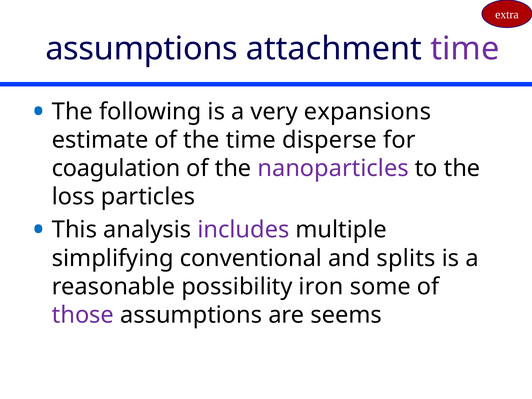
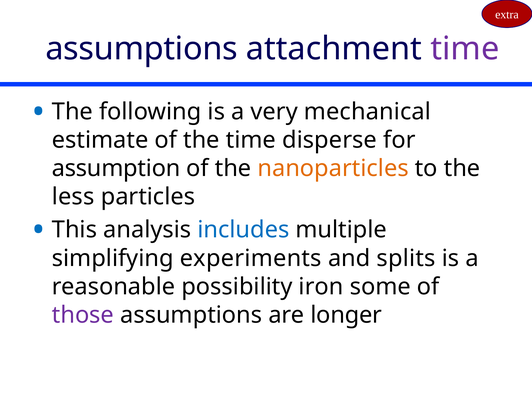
expansions: expansions -> mechanical (367, 112)
coagulation: coagulation -> assumption (116, 168)
nanoparticles colour: purple -> orange (333, 168)
loss: loss -> less (73, 197)
includes colour: purple -> blue (243, 230)
conventional: conventional -> experiments (251, 258)
seems: seems -> longer (346, 315)
